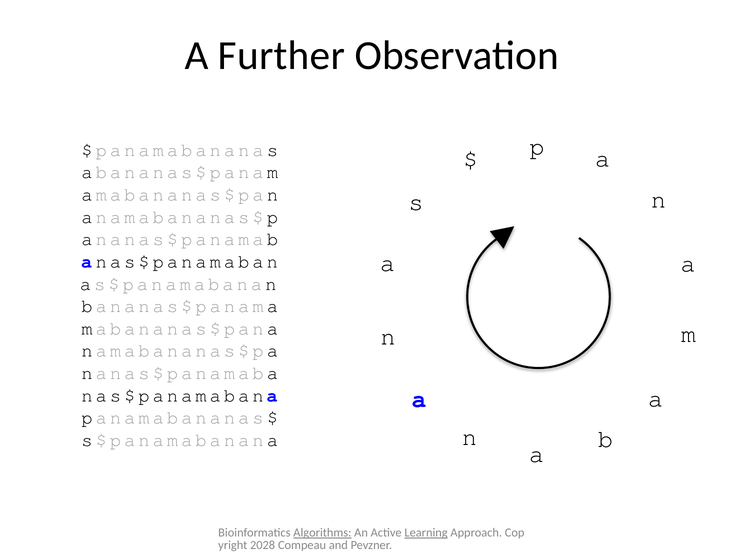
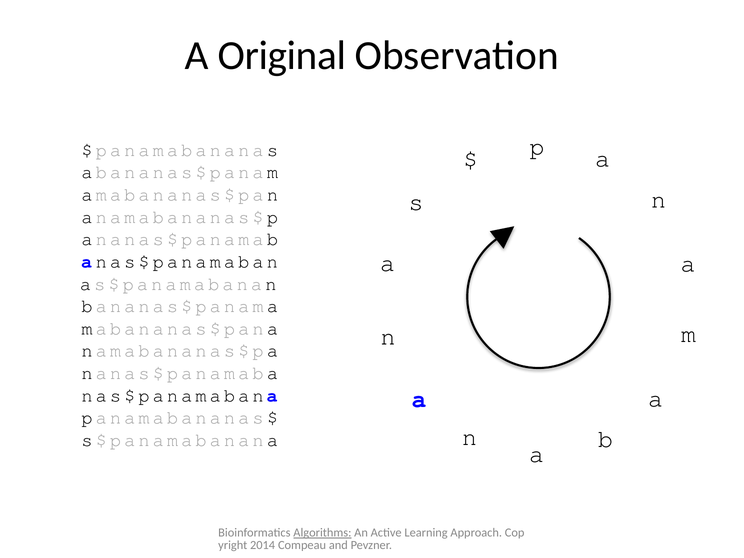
Further: Further -> Original (282, 56)
Learning underline: present -> none (426, 533)
2028: 2028 -> 2014 (263, 545)
